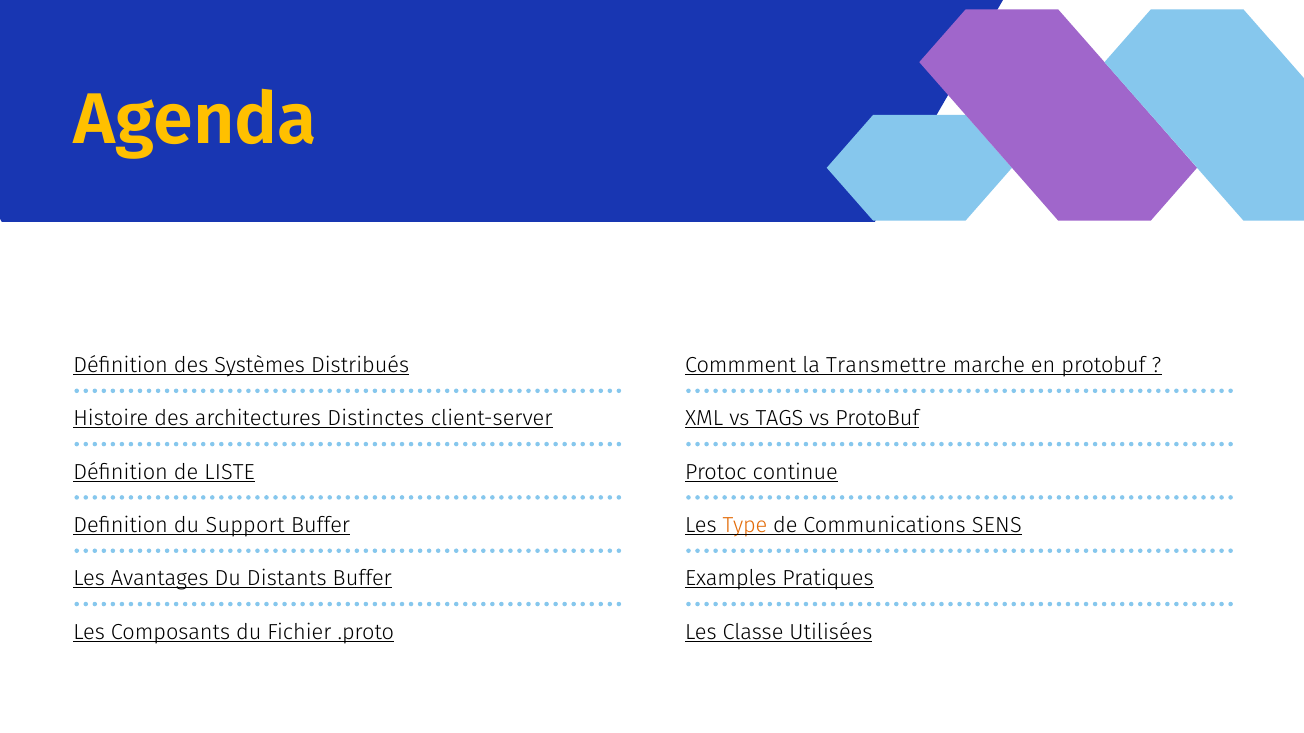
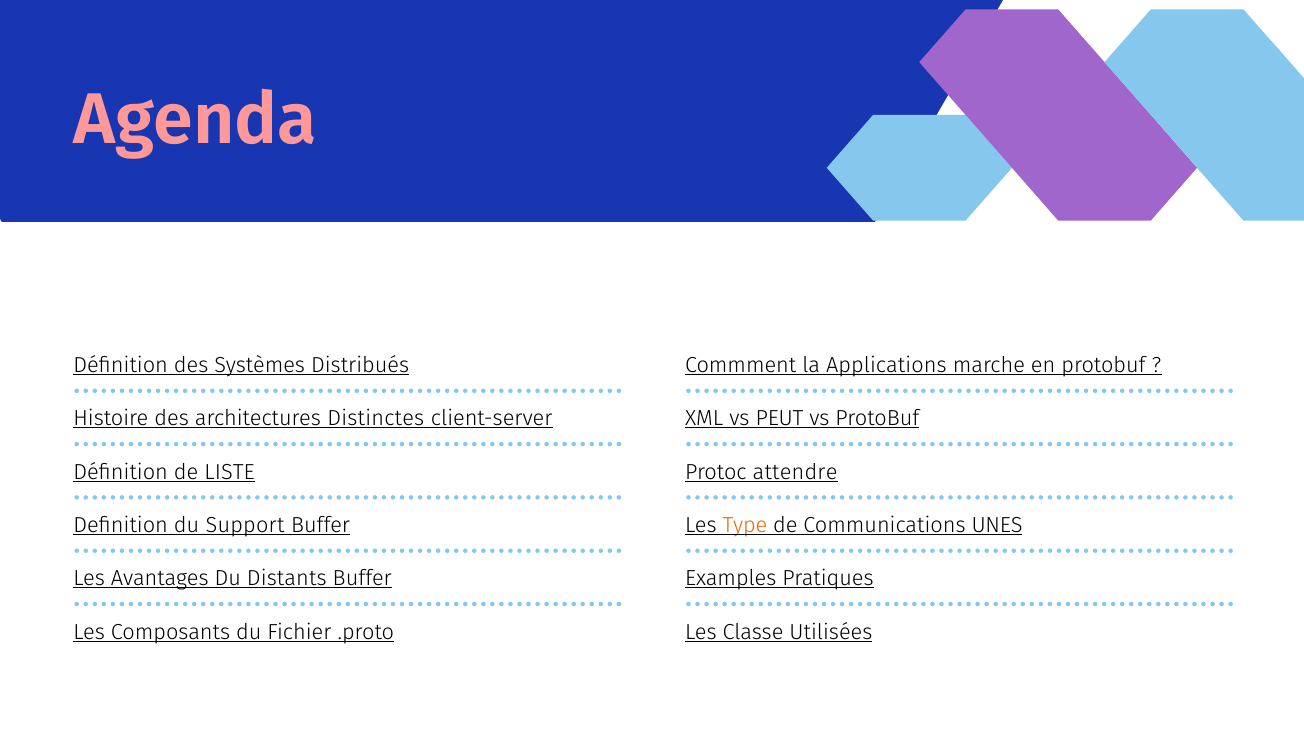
Agenda colour: yellow -> pink (195, 120)
Transmettre: Transmettre -> Applications (886, 366)
TAGS: TAGS -> PEUT (780, 419)
continue: continue -> attendre (795, 472)
SENS: SENS -> UNES (997, 526)
